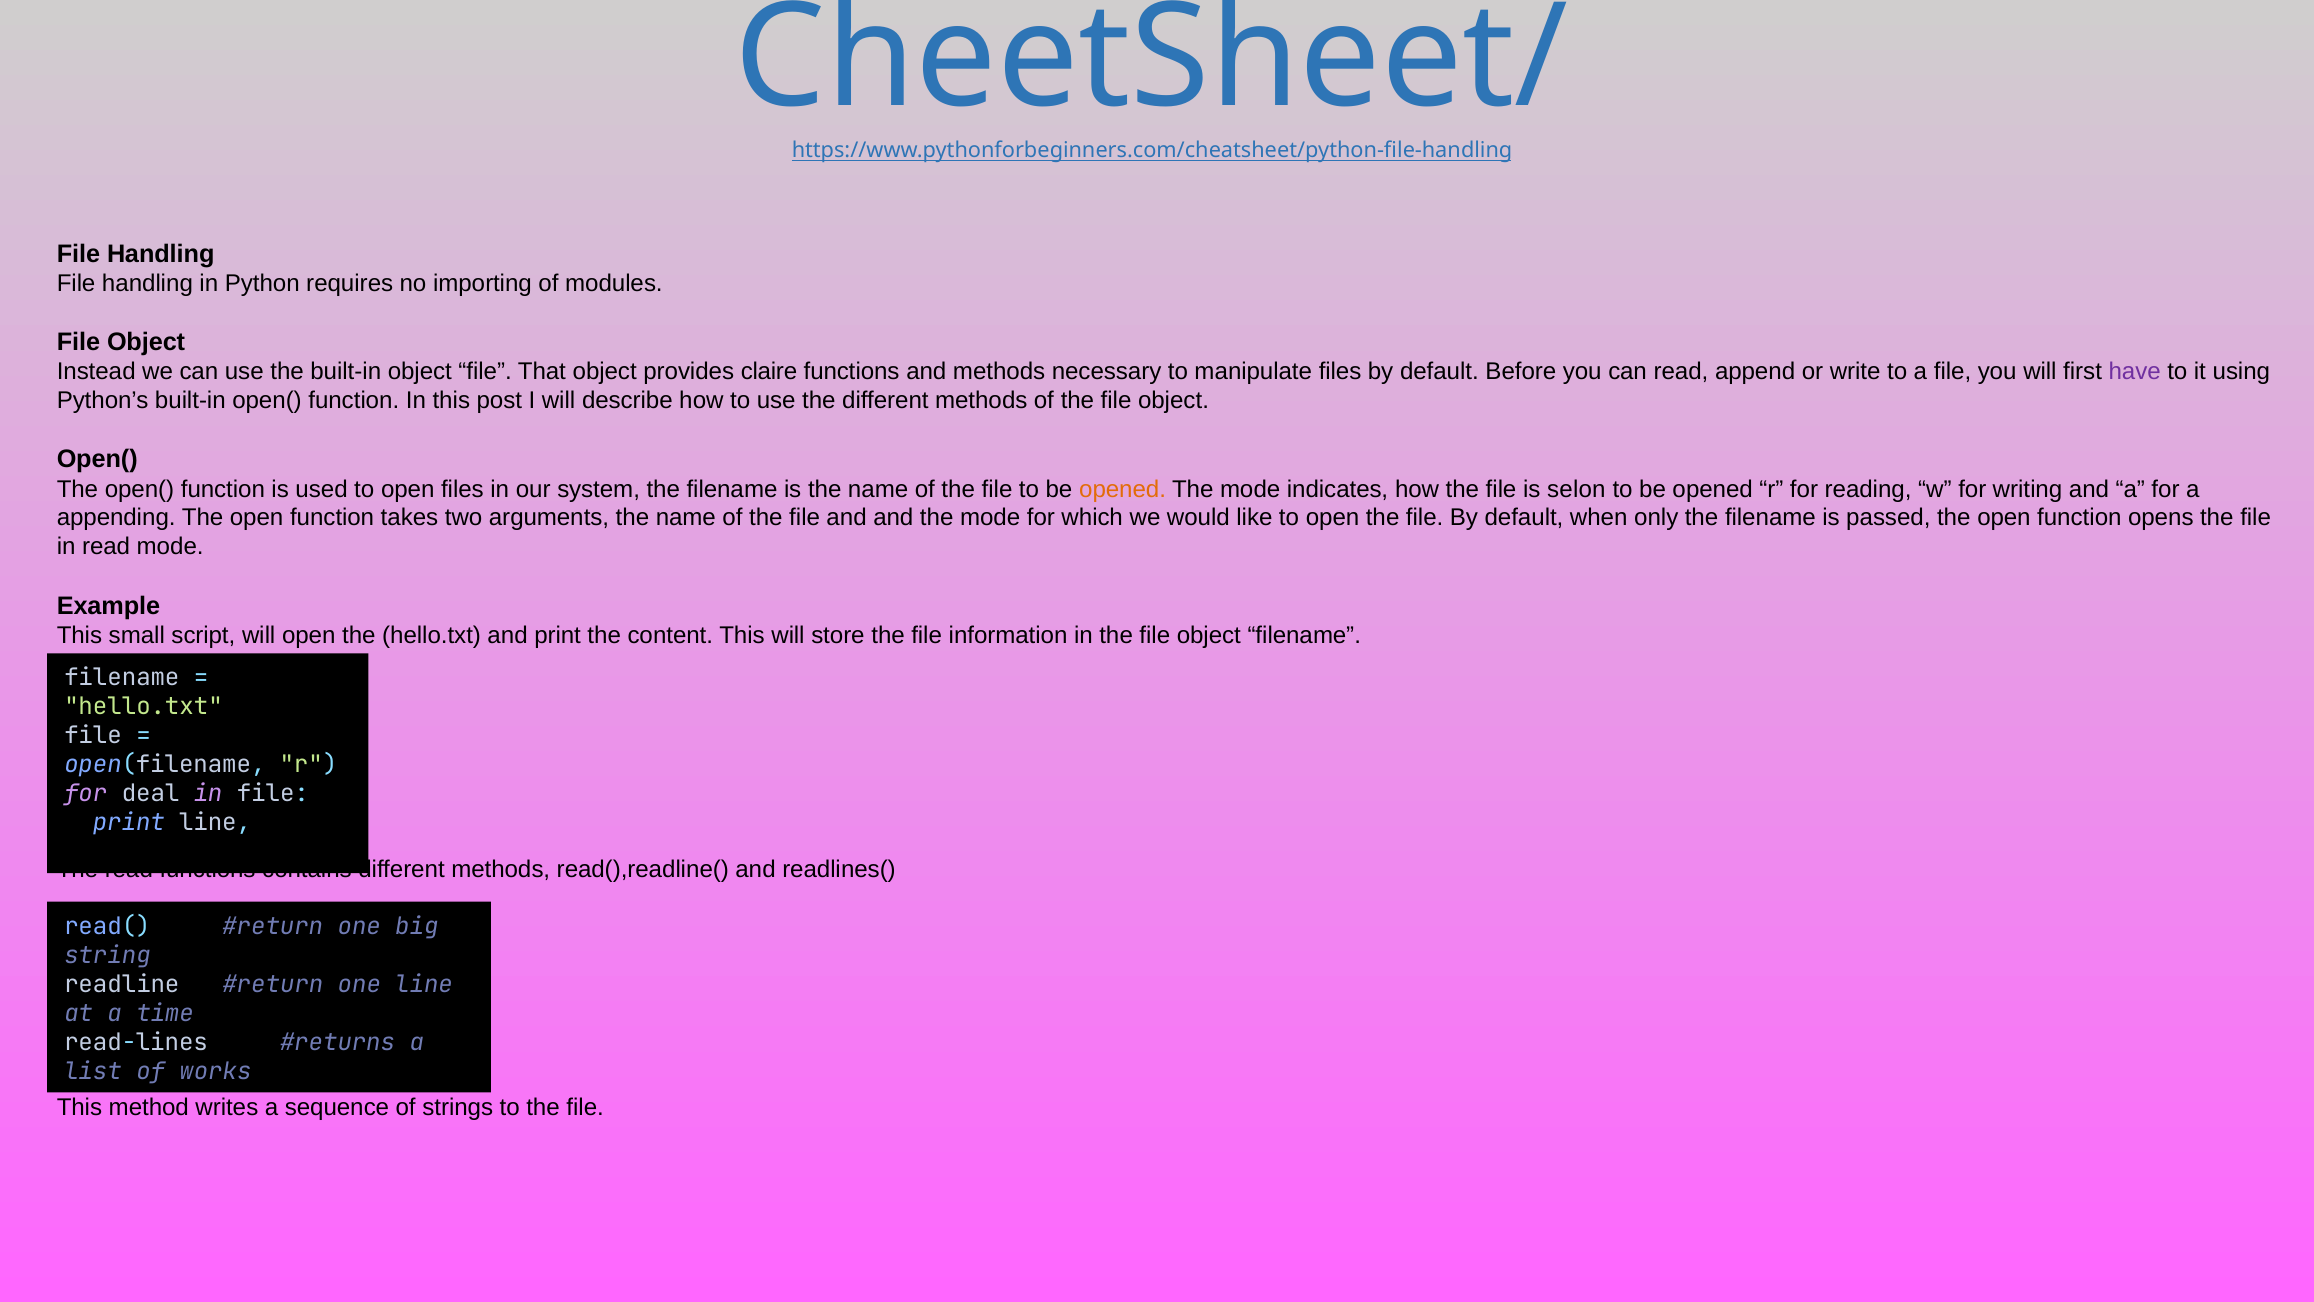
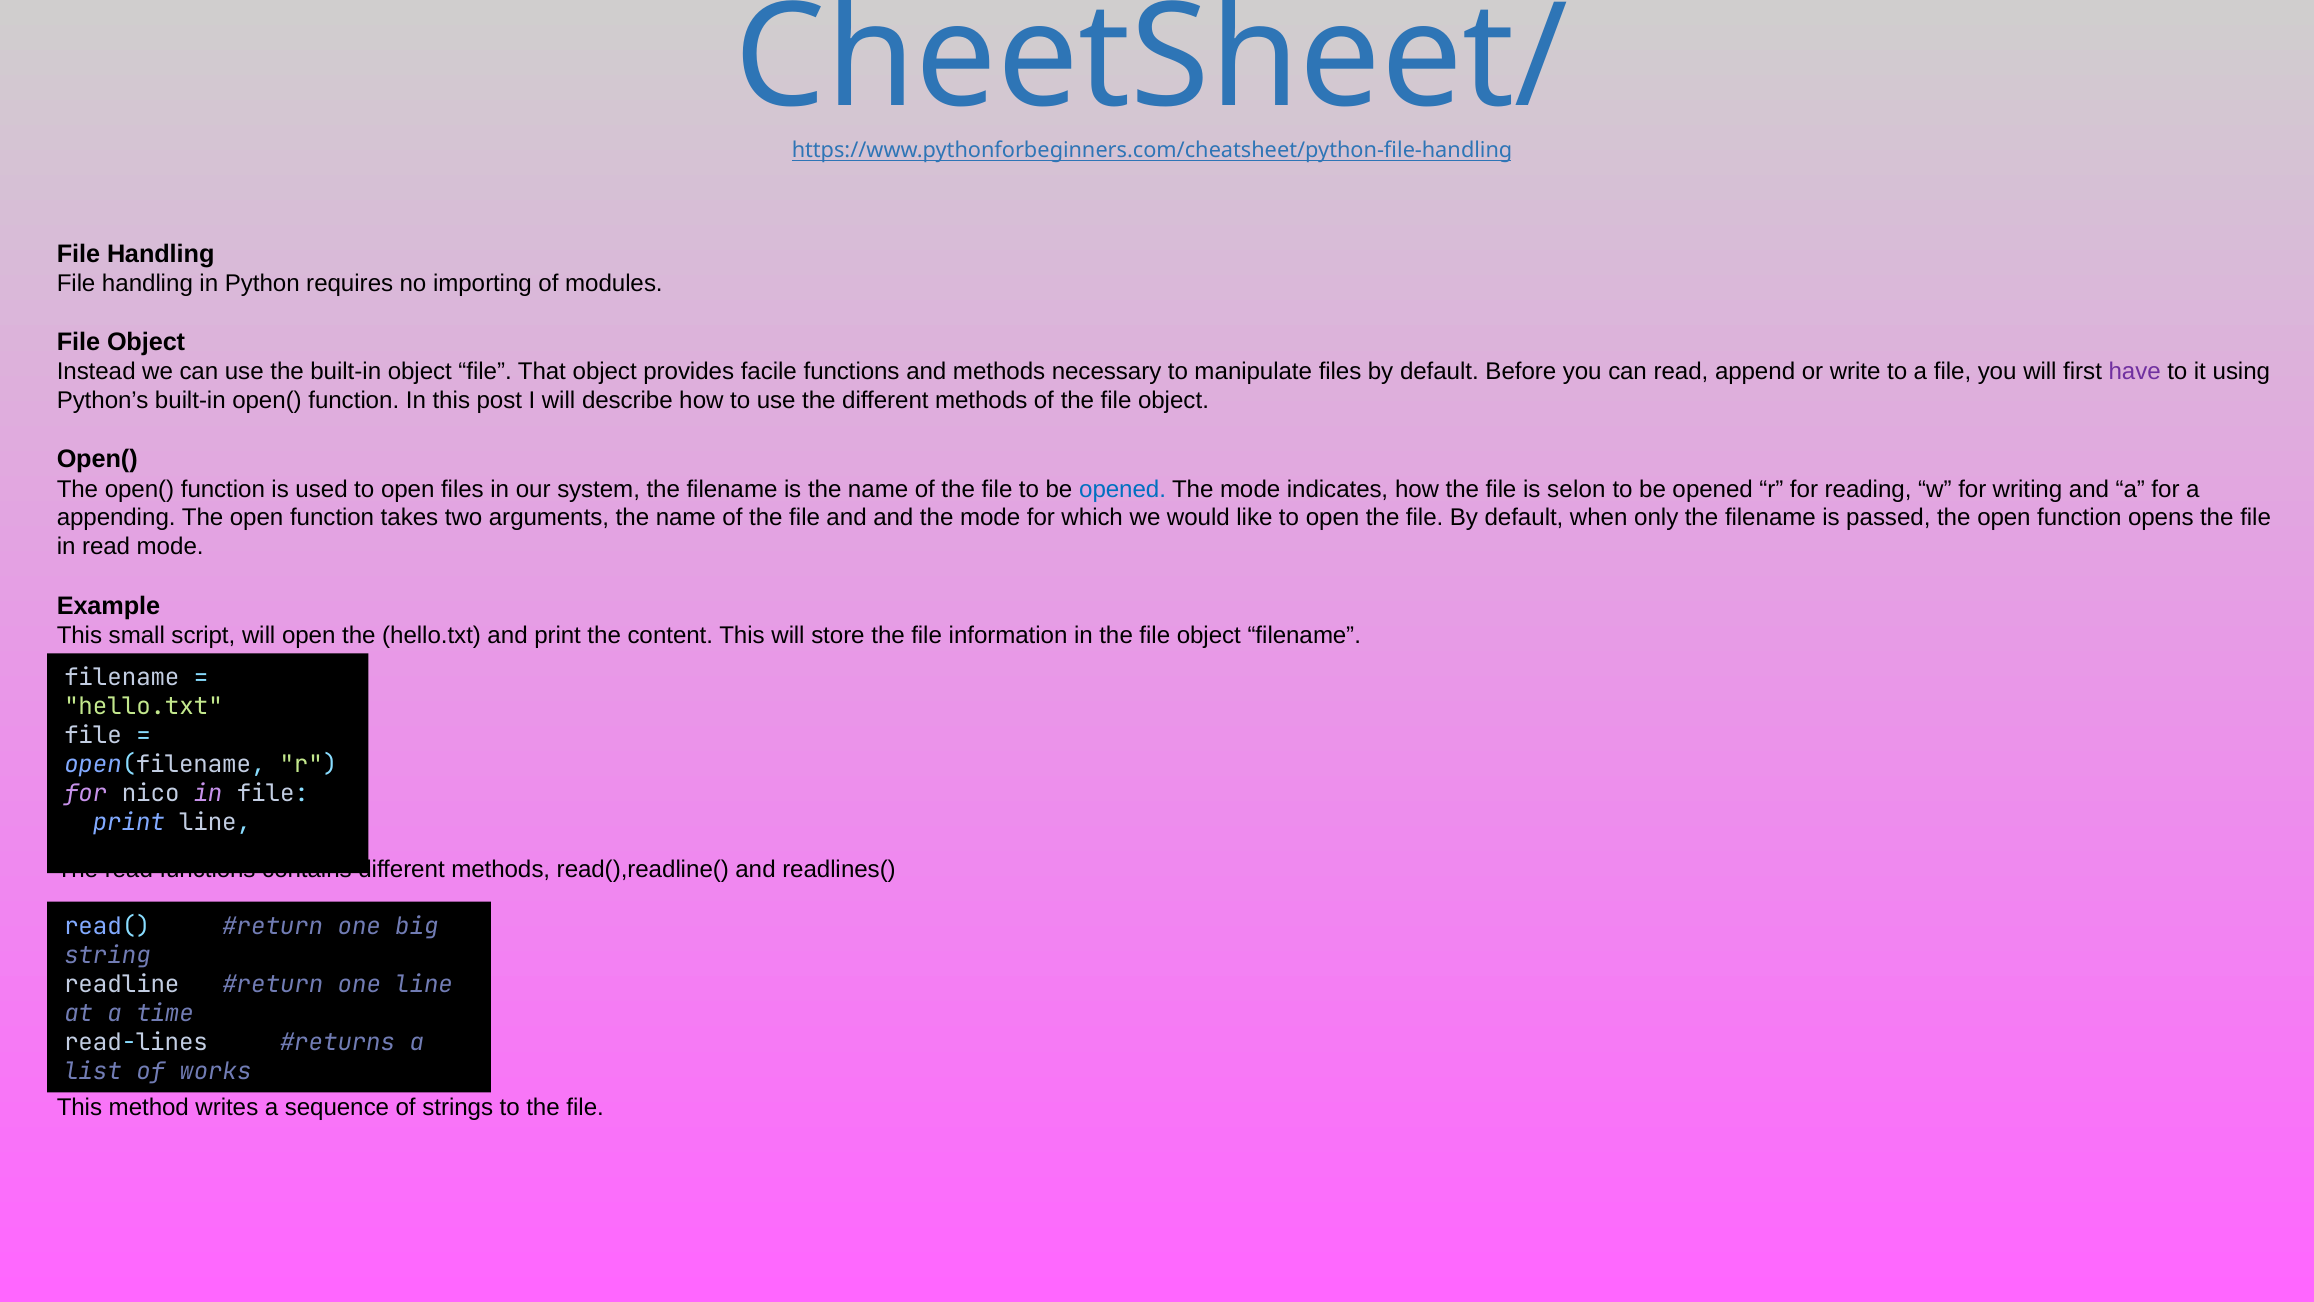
claire: claire -> facile (769, 372)
opened colour: orange -> blue (1123, 489)
deal: deal -> nico (151, 794)
